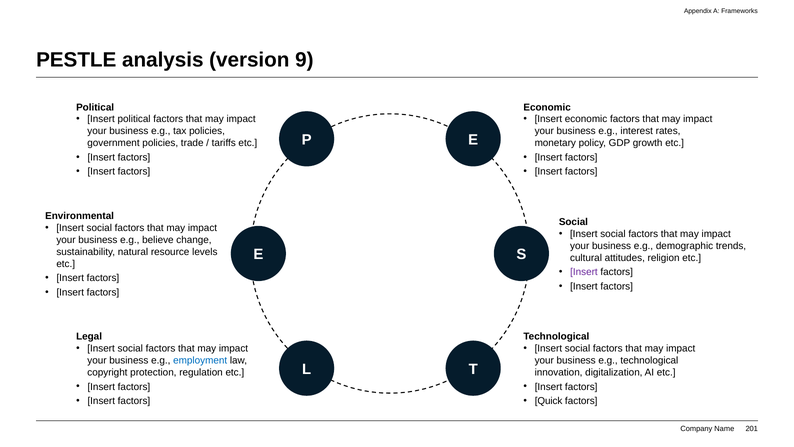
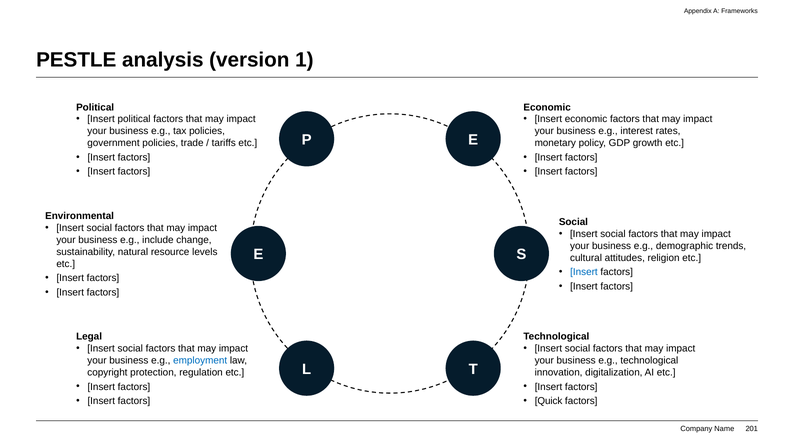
9: 9 -> 1 (304, 60)
believe: believe -> include (158, 240)
Insert colour: purple -> blue (584, 272)
